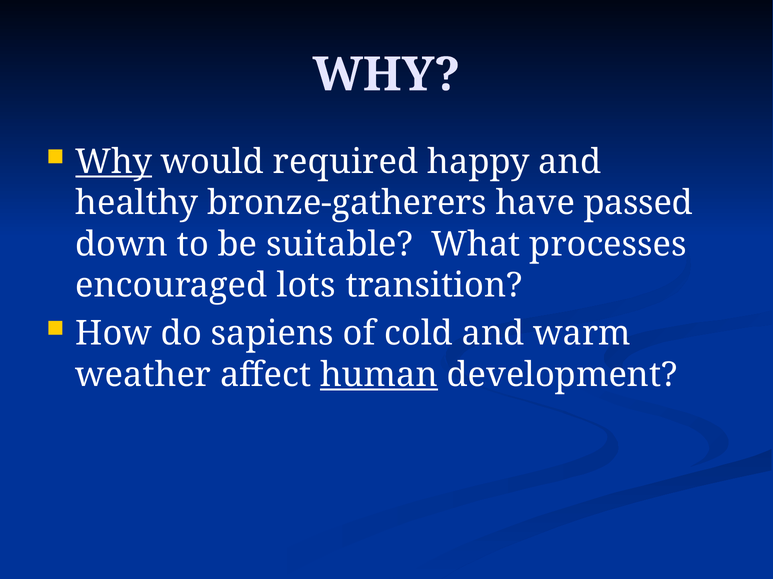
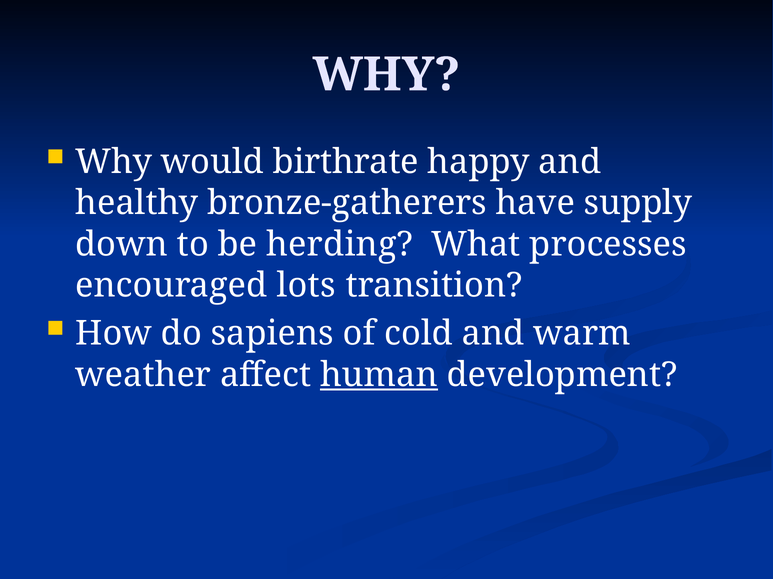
Why underline: present -> none (114, 162)
required: required -> birthrate (346, 162)
passed: passed -> supply (638, 203)
suitable: suitable -> herding (340, 245)
